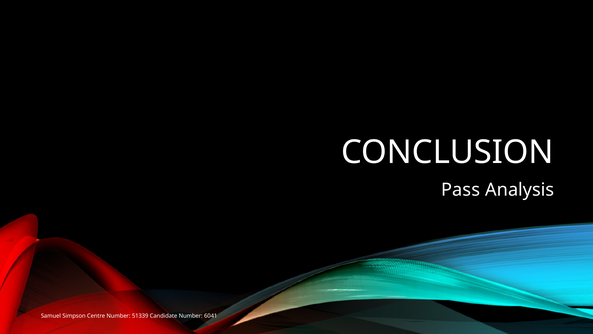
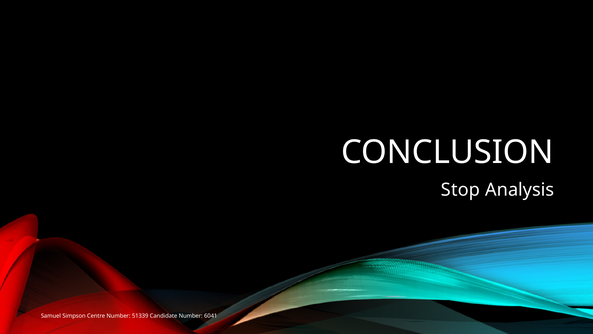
Pass: Pass -> Stop (461, 190)
